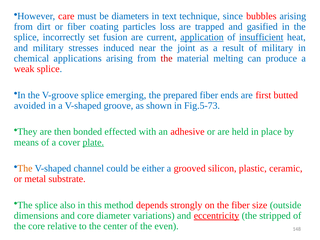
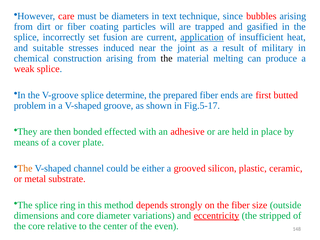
loss: loss -> will (167, 27)
insufficient underline: present -> none (261, 37)
and military: military -> suitable (48, 48)
applications: applications -> construction (78, 58)
the colour: red -> black (167, 58)
emerging: emerging -> determine (126, 95)
avoided: avoided -> problem (30, 106)
Fig.5-73: Fig.5-73 -> Fig.5-17 (202, 106)
plate underline: present -> none (93, 142)
also: also -> ring (68, 205)
